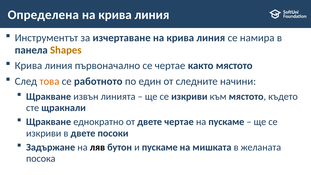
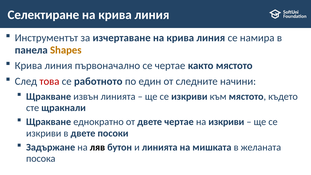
Определена: Определена -> Селектиране (43, 15)
това colour: orange -> red (49, 81)
на пускаме: пускаме -> изкриви (226, 122)
и пускаме: пускаме -> линията (160, 147)
